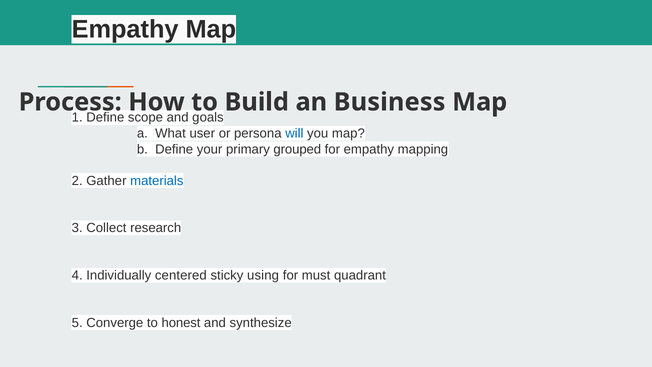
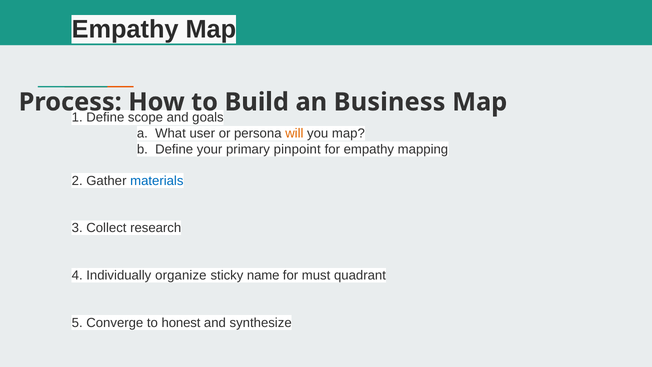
will colour: blue -> orange (294, 133)
grouped: grouped -> pinpoint (297, 149)
centered: centered -> organize (181, 275)
using: using -> name (263, 275)
